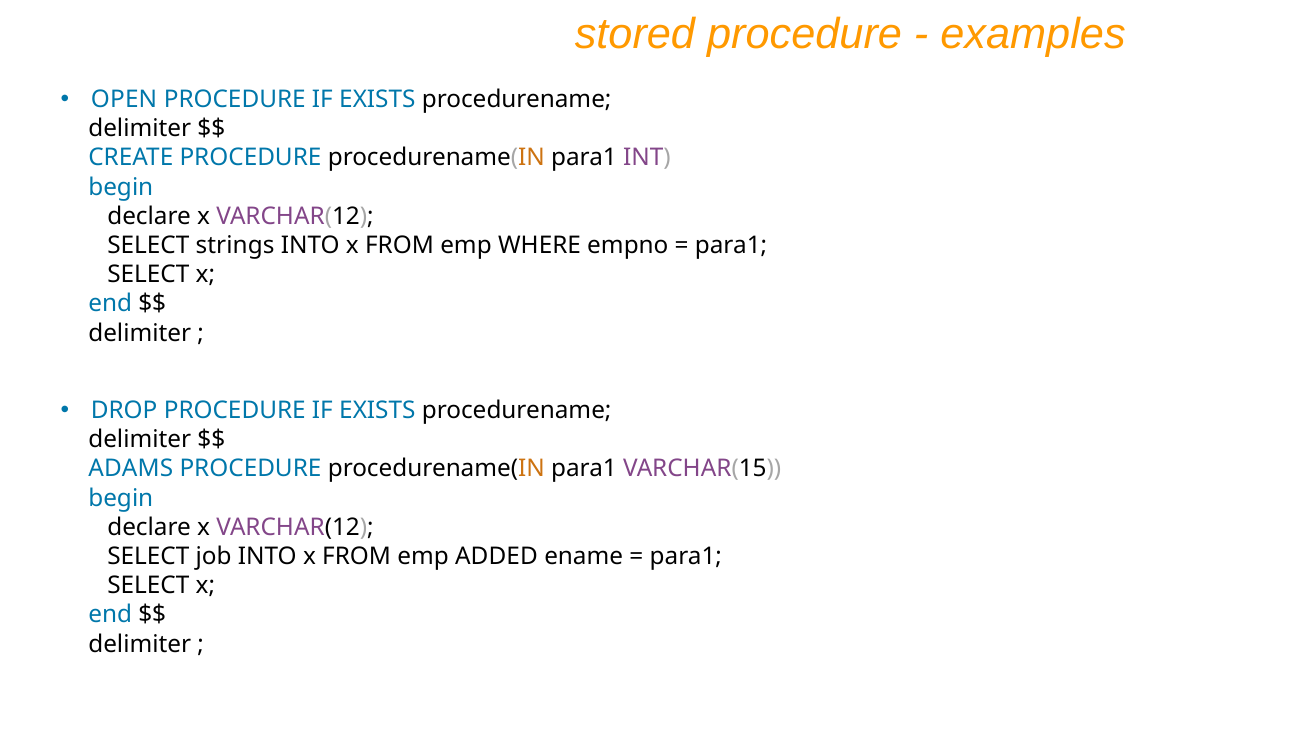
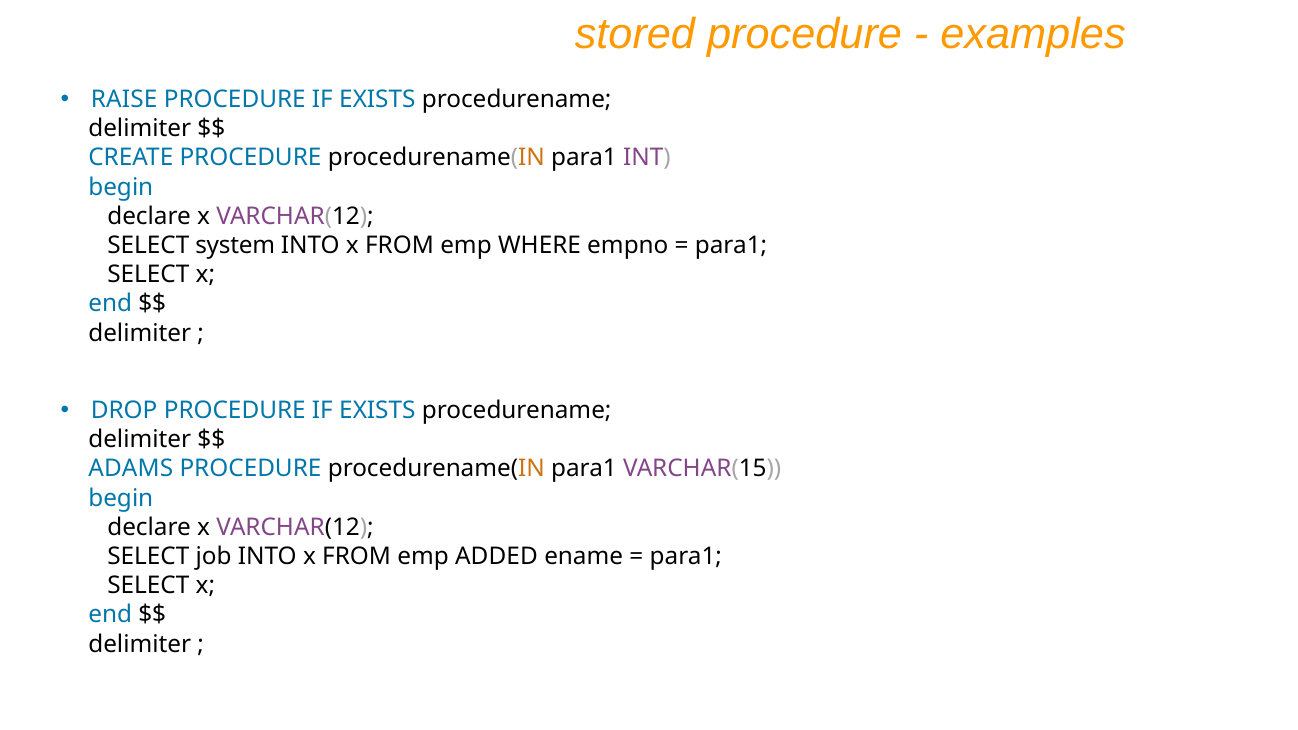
OPEN: OPEN -> RAISE (124, 99)
strings: strings -> system (235, 245)
